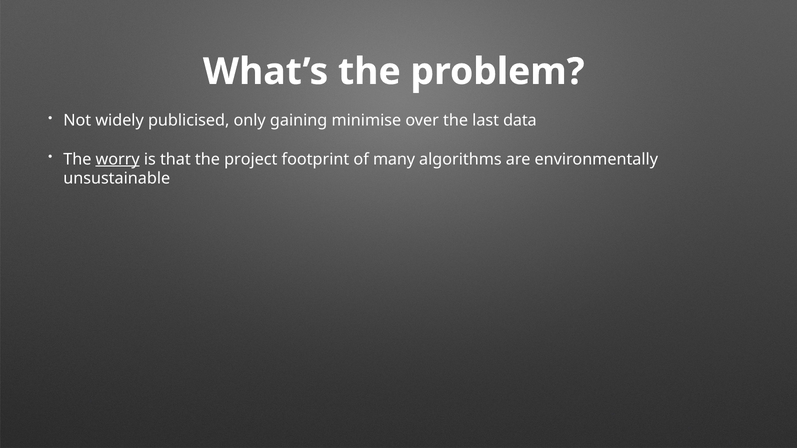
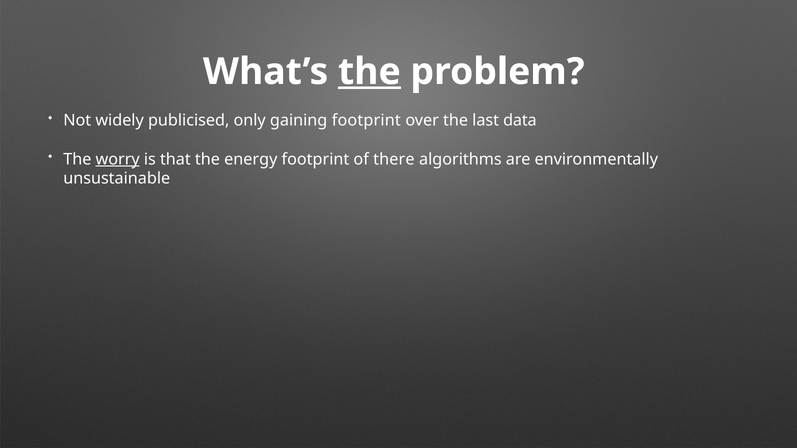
the underline: none -> present (369, 72)
gaining minimise: minimise -> footprint (366, 120)
project: project -> energy (251, 159)
many: many -> there (394, 159)
